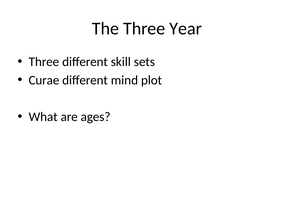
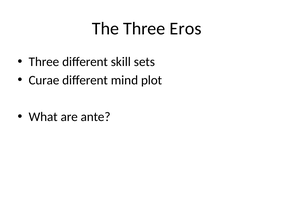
Year: Year -> Eros (186, 28)
ages: ages -> ante (96, 117)
